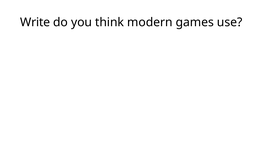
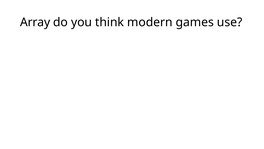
Write: Write -> Array (35, 22)
